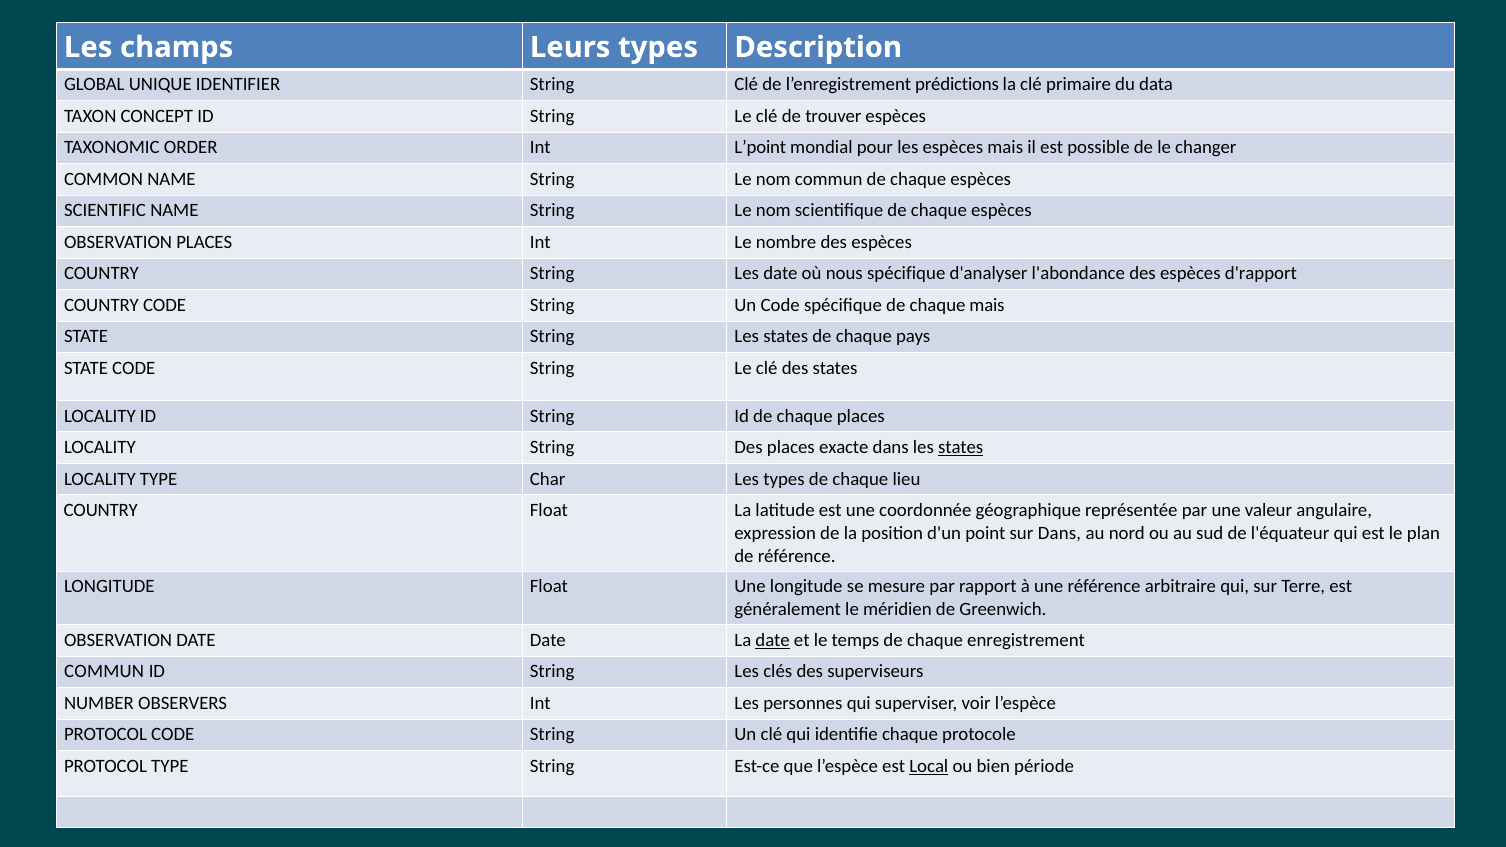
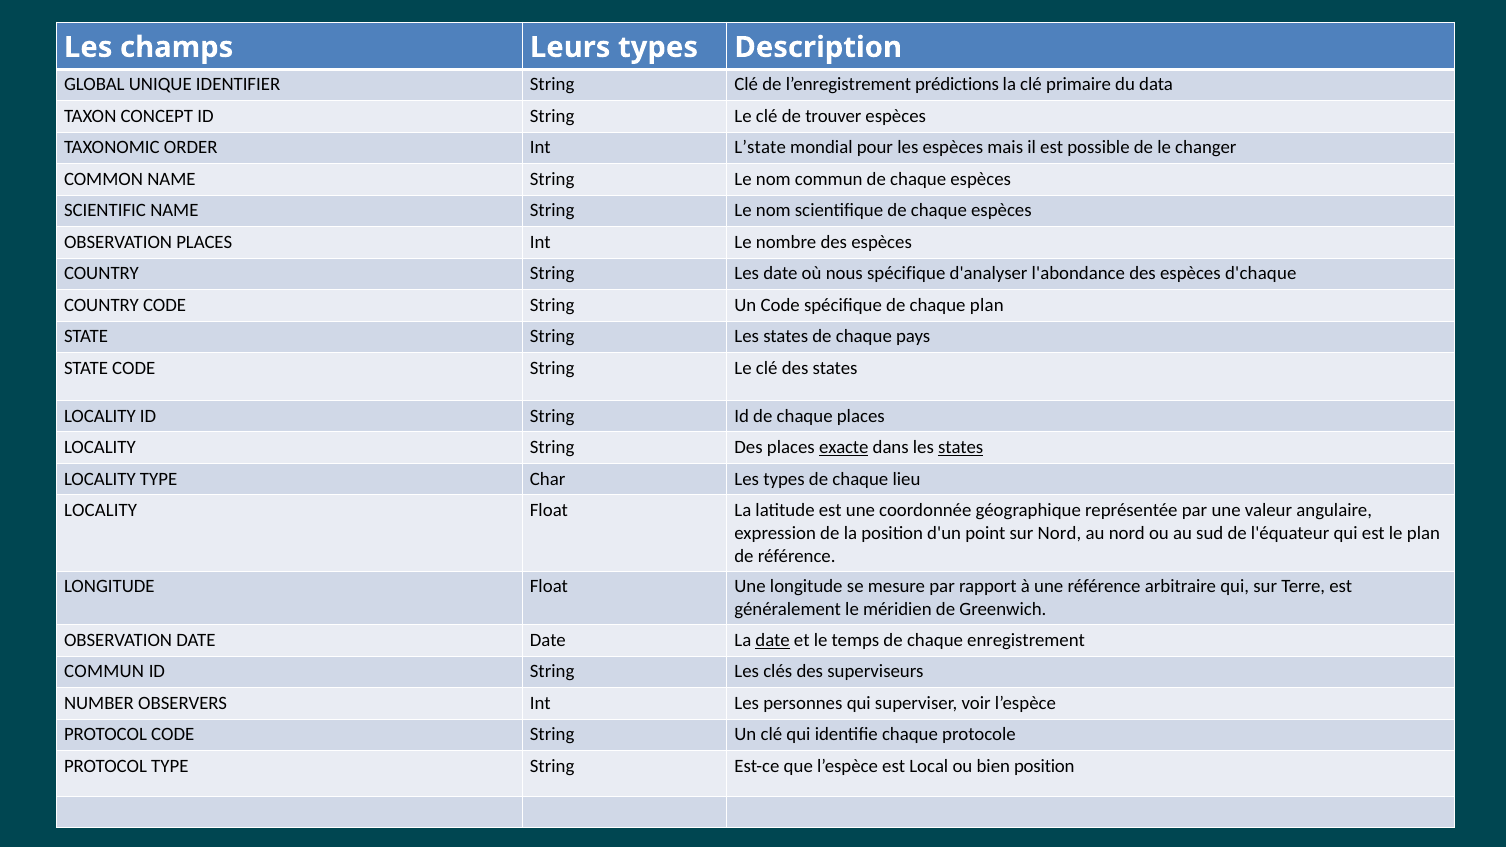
L’point: L’point -> L’state (760, 148)
d'rapport: d'rapport -> d'chaque (1261, 274)
chaque mais: mais -> plan (987, 305)
exacte underline: none -> present (844, 447)
COUNTRY: COUNTRY -> LOCALITY (101, 510)
sur Dans: Dans -> Nord (1059, 533)
Local underline: present -> none (929, 766)
bien période: période -> position (1044, 766)
